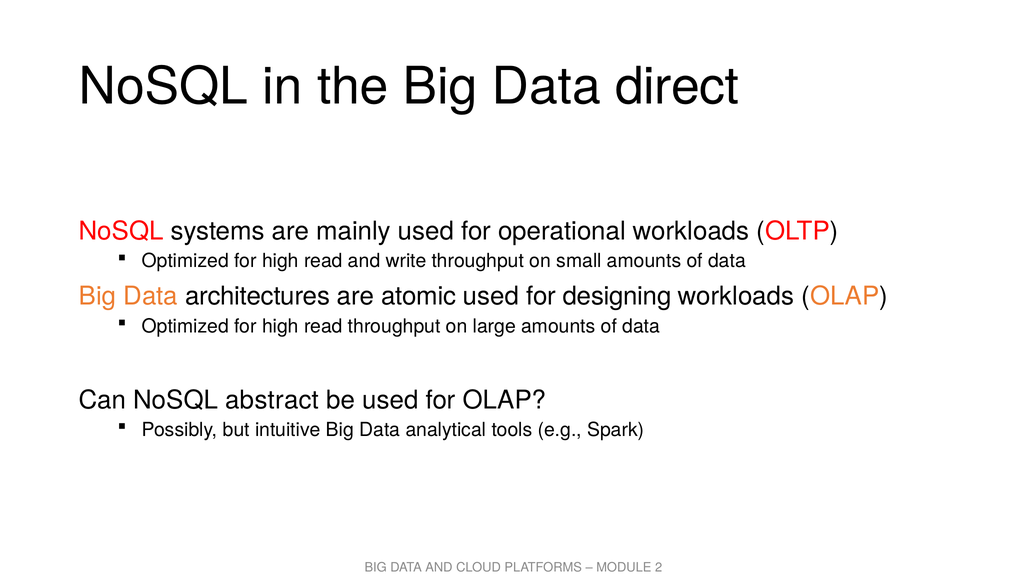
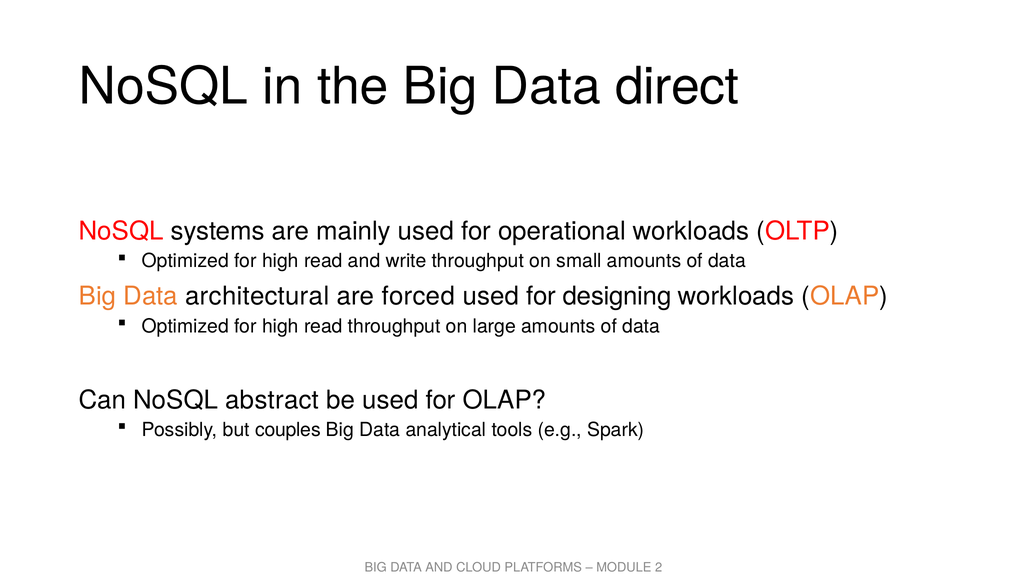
architectures: architectures -> architectural (257, 296)
atomic: atomic -> forced (418, 296)
intuitive: intuitive -> couples (288, 430)
